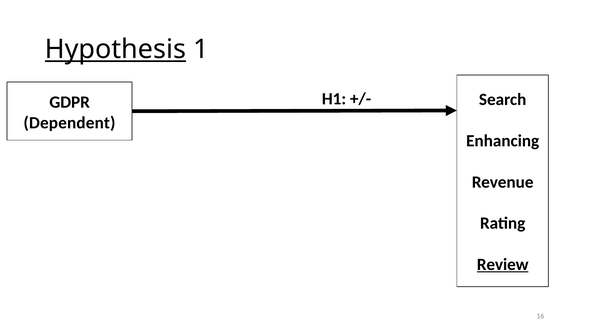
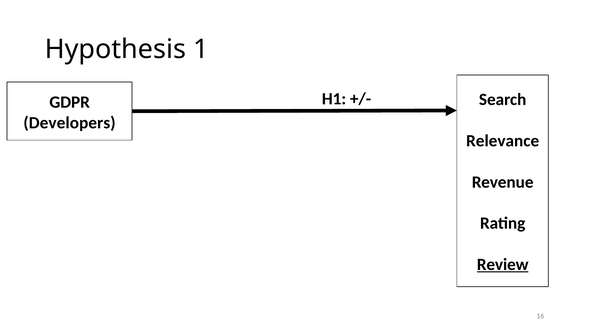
Hypothesis underline: present -> none (115, 49)
Dependent: Dependent -> Developers (70, 123)
Enhancing: Enhancing -> Relevance (503, 141)
